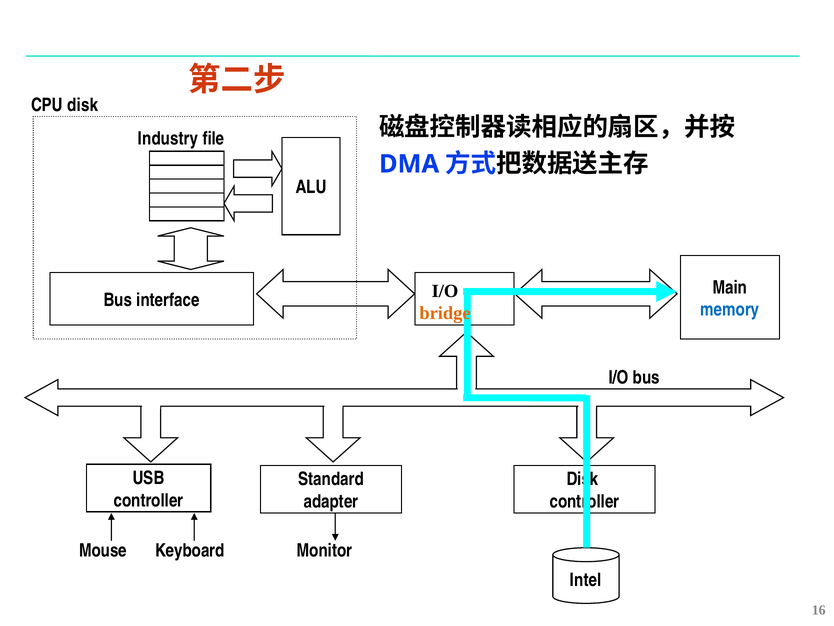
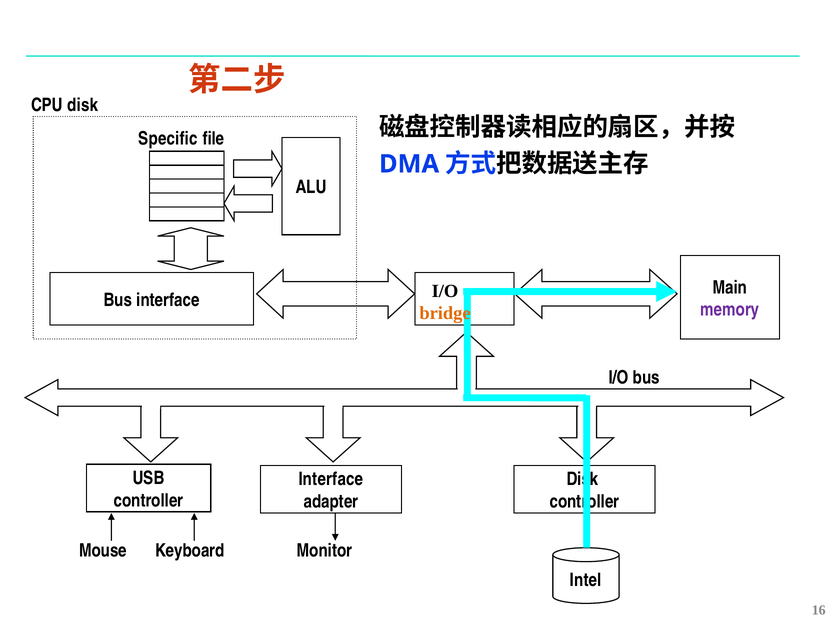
Industry: Industry -> Specific (168, 138)
memory colour: blue -> purple (730, 309)
Standard: Standard -> Interface (331, 479)
